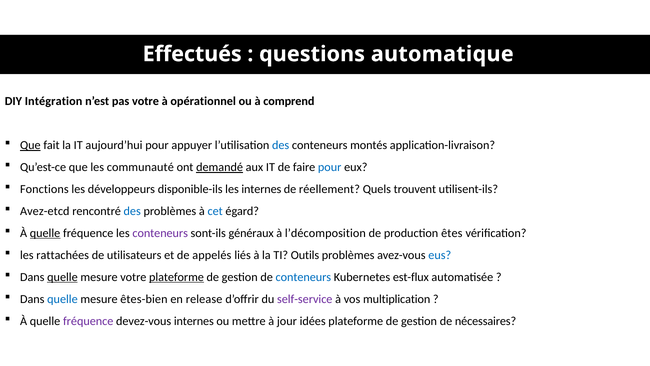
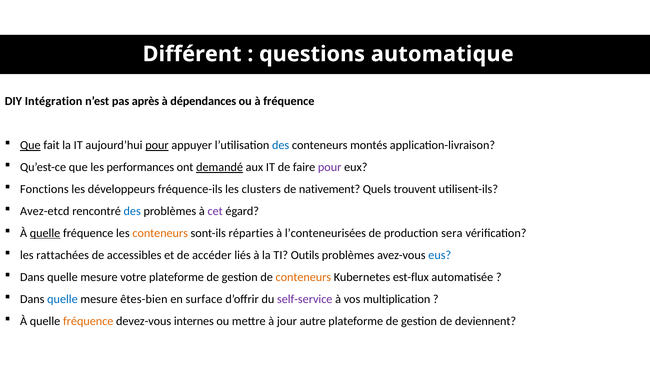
Effectués: Effectués -> Différent (192, 54)
pas votre: votre -> après (146, 101)
opérationnel: opérationnel -> dépendances (203, 101)
à comprend: comprend -> fréquence (289, 101)
pour underline: none -> present (157, 145)
communauté: communauté -> performances (140, 167)
pour colour: blue -> purple (330, 167)
disponible-ils: disponible-ils -> fréquence-ils (190, 189)
les internes: internes -> clusters (261, 189)
réellement: réellement -> nativement (330, 189)
cet colour: blue -> purple (215, 211)
conteneurs colour: purple -> orange (160, 233)
généraux: généraux -> réparties (251, 233)
l’décomposition: l’décomposition -> l’conteneurisées (325, 233)
êtes: êtes -> sera (452, 233)
utilisateurs: utilisateurs -> accessibles (134, 255)
appelés: appelés -> accéder (212, 255)
quelle underline: present -> none (62, 277)
plateforme underline: present -> none (176, 277)
conteneurs colour: blue -> orange (303, 277)
release: release -> surface (204, 299)
fréquence colour: purple -> orange (88, 321)
idées: idées -> autre (313, 321)
nécessaires: nécessaires -> deviennent (486, 321)
